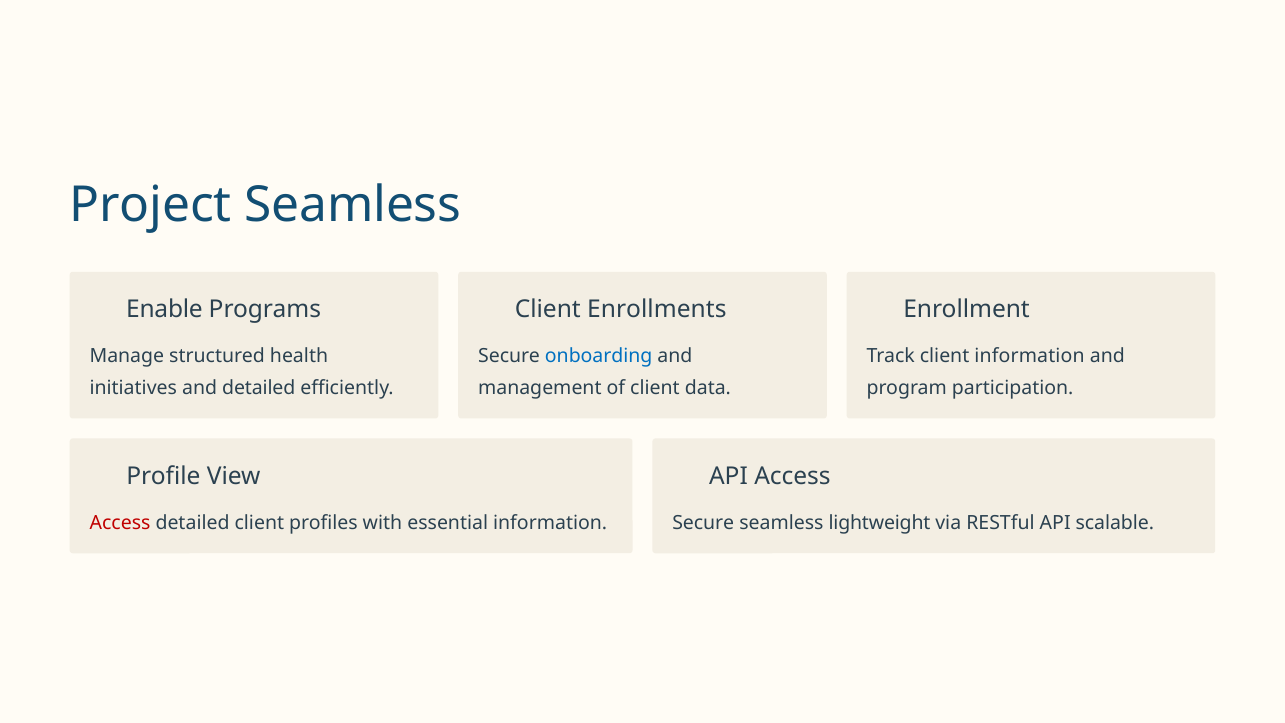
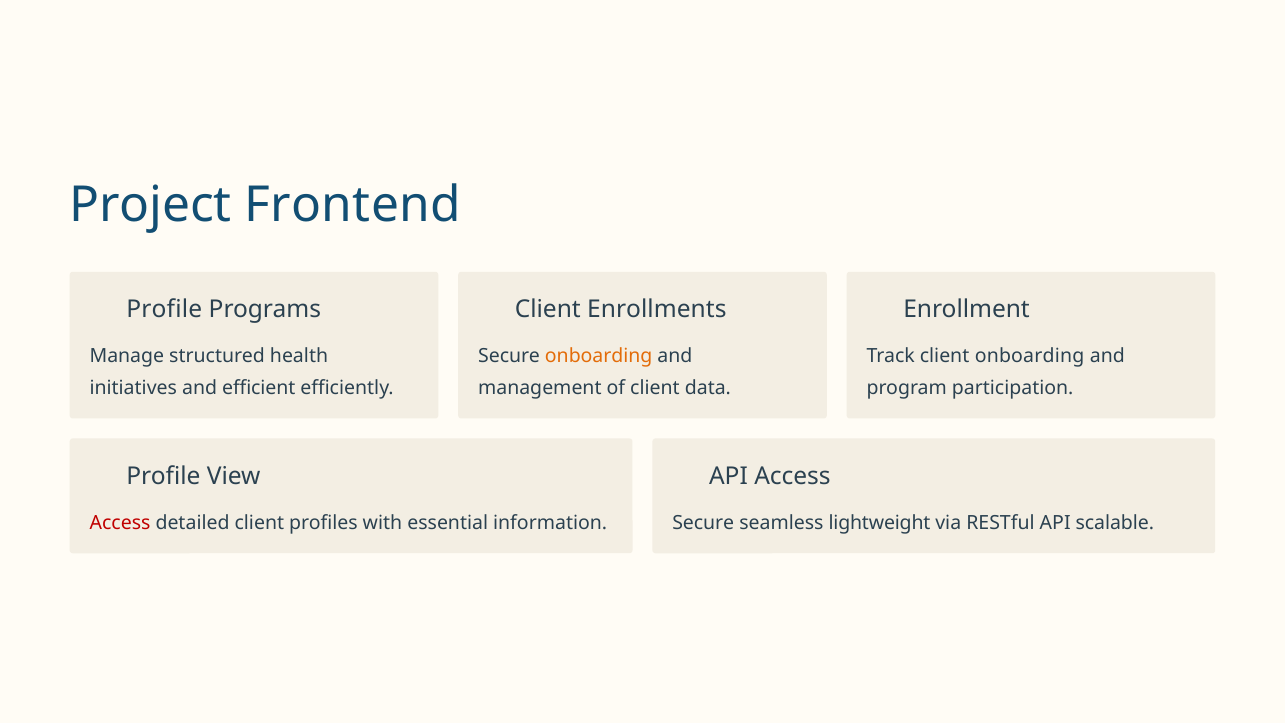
Project Seamless: Seamless -> Frontend (353, 205)
Enable: Enable -> Profile (164, 309)
onboarding colour: blue -> orange (599, 356)
client information: information -> onboarding (1030, 356)
and detailed: detailed -> efficient (259, 388)
